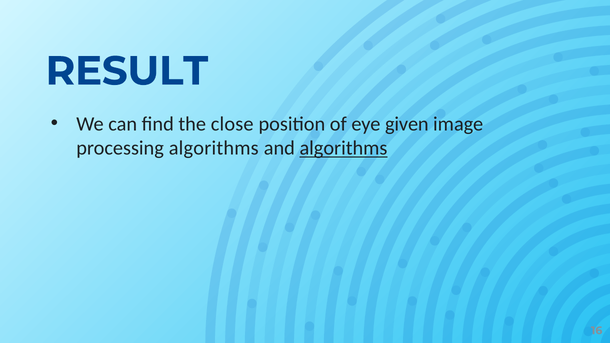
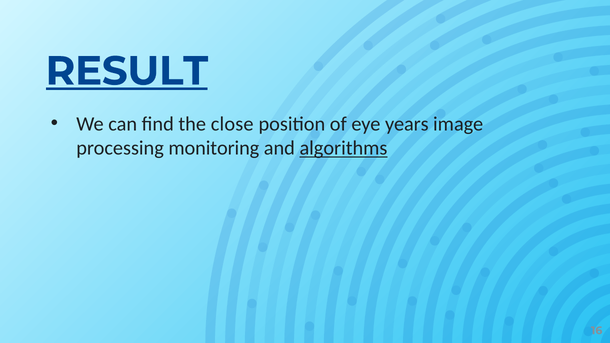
RESULT underline: none -> present (127, 71)
given: given -> years (407, 124)
processing algorithms: algorithms -> monitoring (214, 148)
